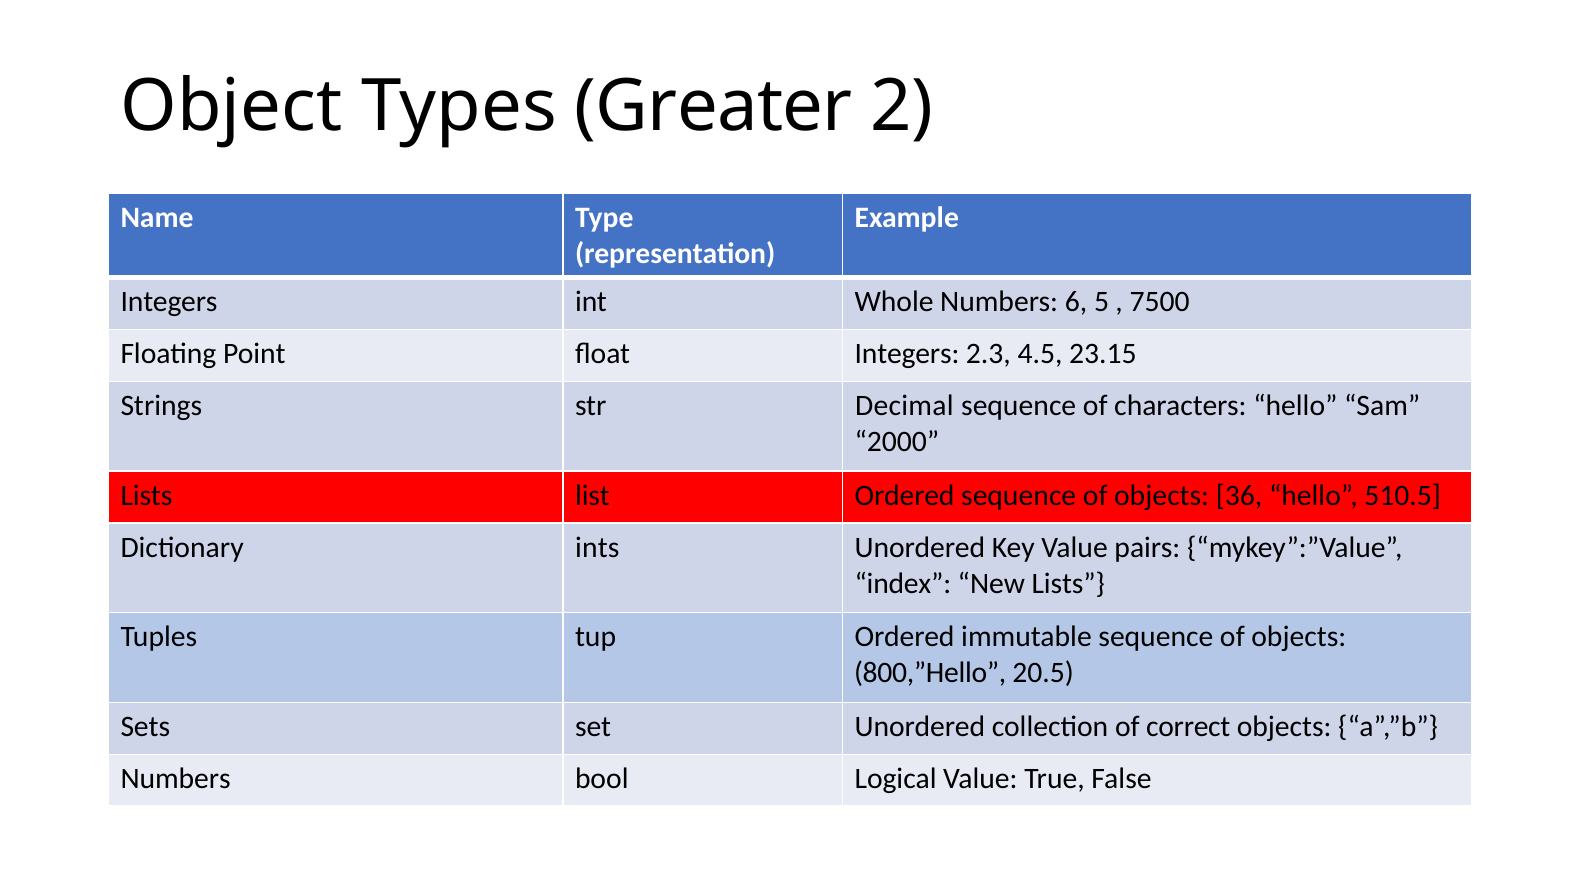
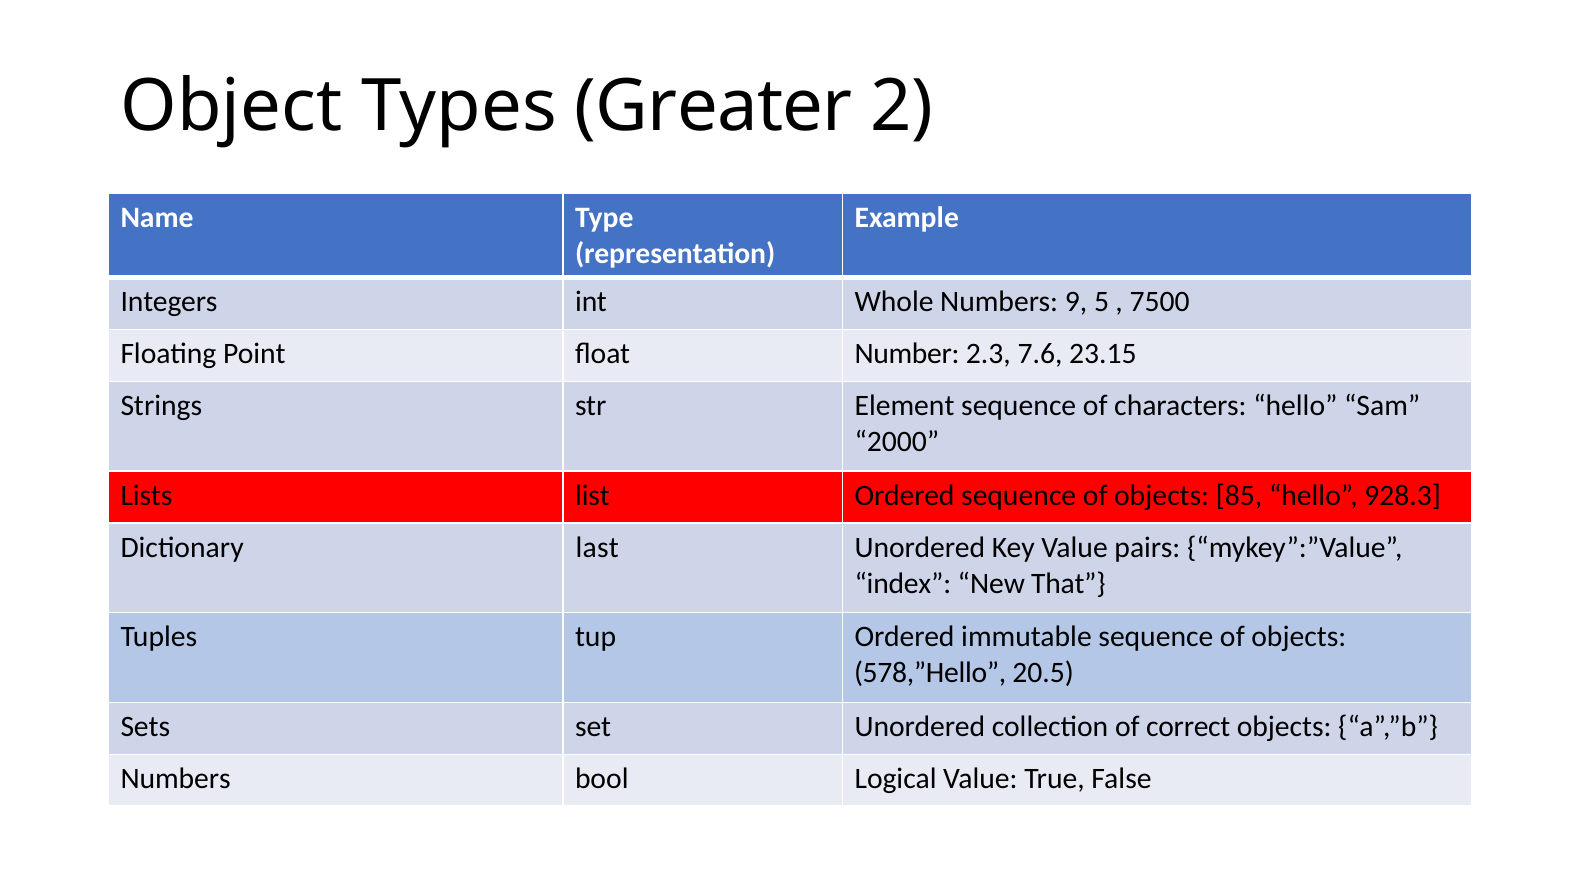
6: 6 -> 9 (1076, 302)
float Integers: Integers -> Number (907, 354)
4.5: 4.5 -> 7.6 (1040, 354)
Decimal: Decimal -> Element (905, 406)
36: 36 -> 85 (1239, 496)
510.5: 510.5 -> 928.3 (1403, 496)
ints: ints -> last (597, 548)
New Lists: Lists -> That (1068, 584)
800,”Hello: 800,”Hello -> 578,”Hello (930, 673)
